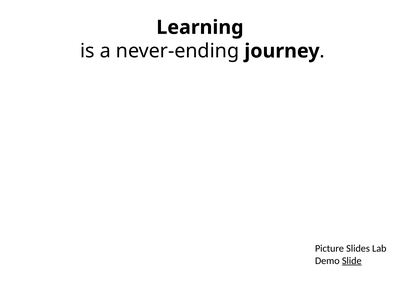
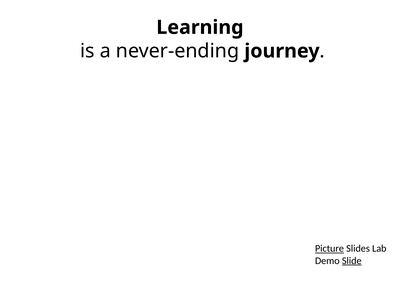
Picture underline: none -> present (329, 248)
